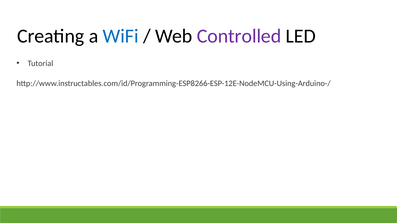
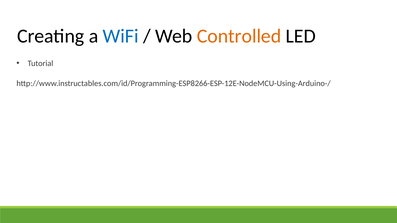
Controlled colour: purple -> orange (239, 36)
